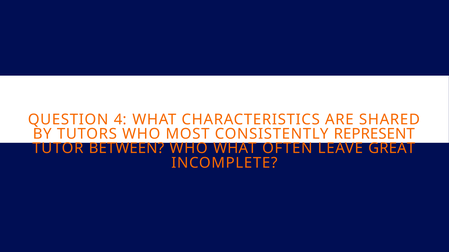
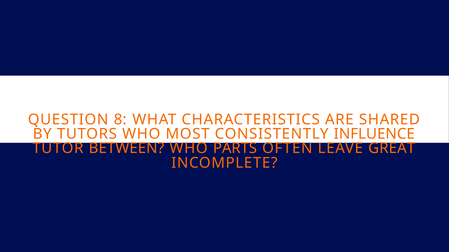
4: 4 -> 8 (120, 120)
REPRESENT: REPRESENT -> INFLUENCE (374, 134)
WHO WHAT: WHAT -> PARTS (235, 149)
